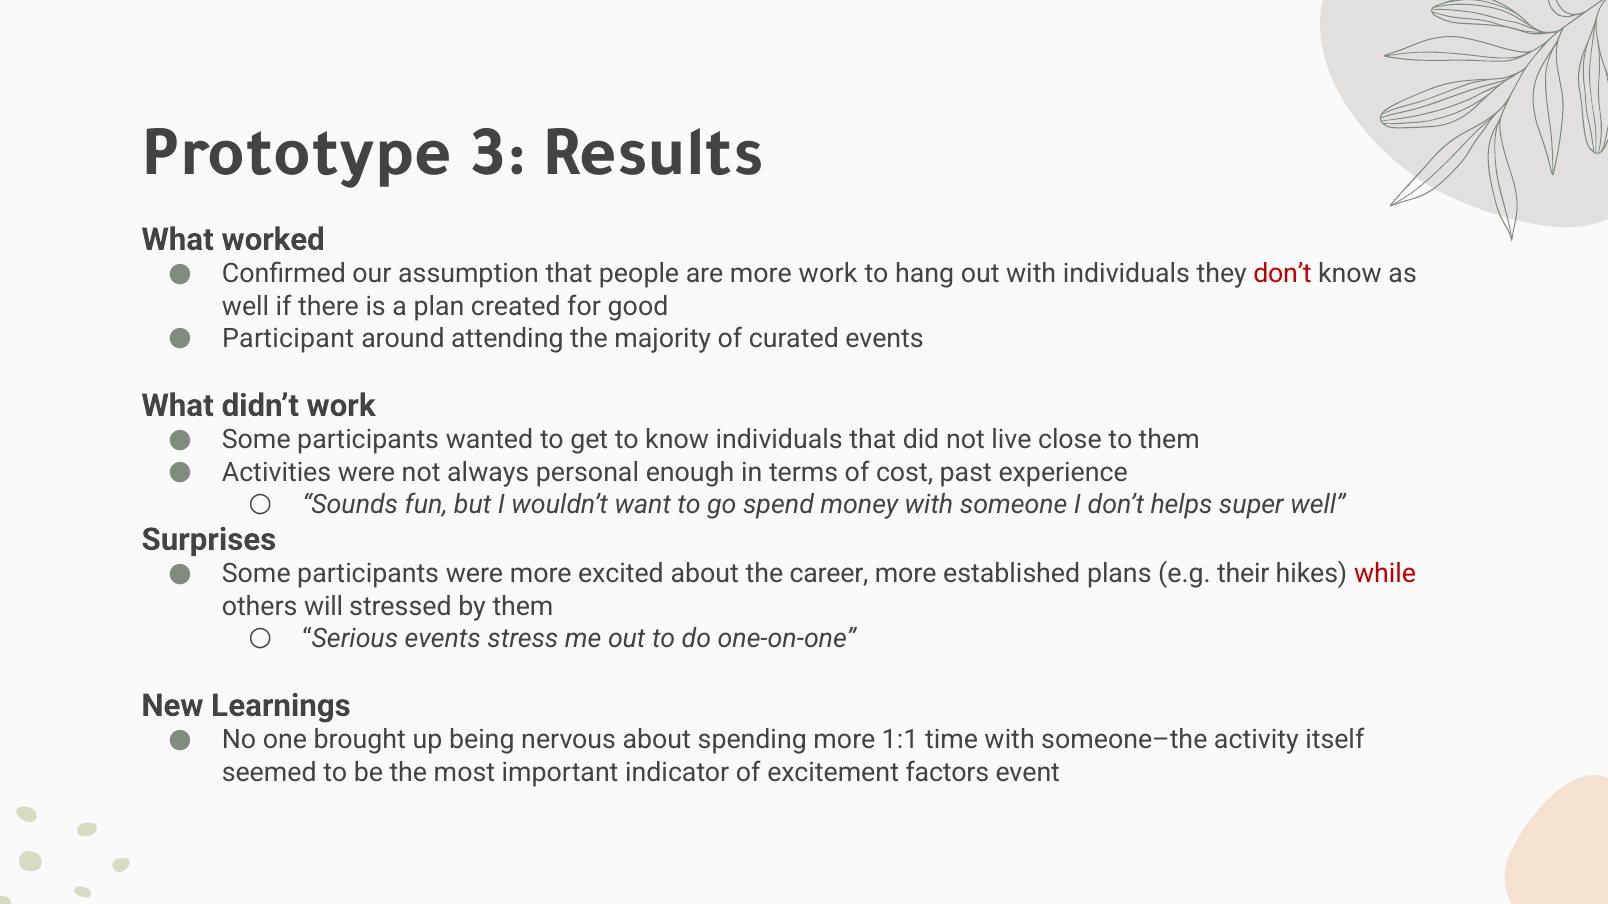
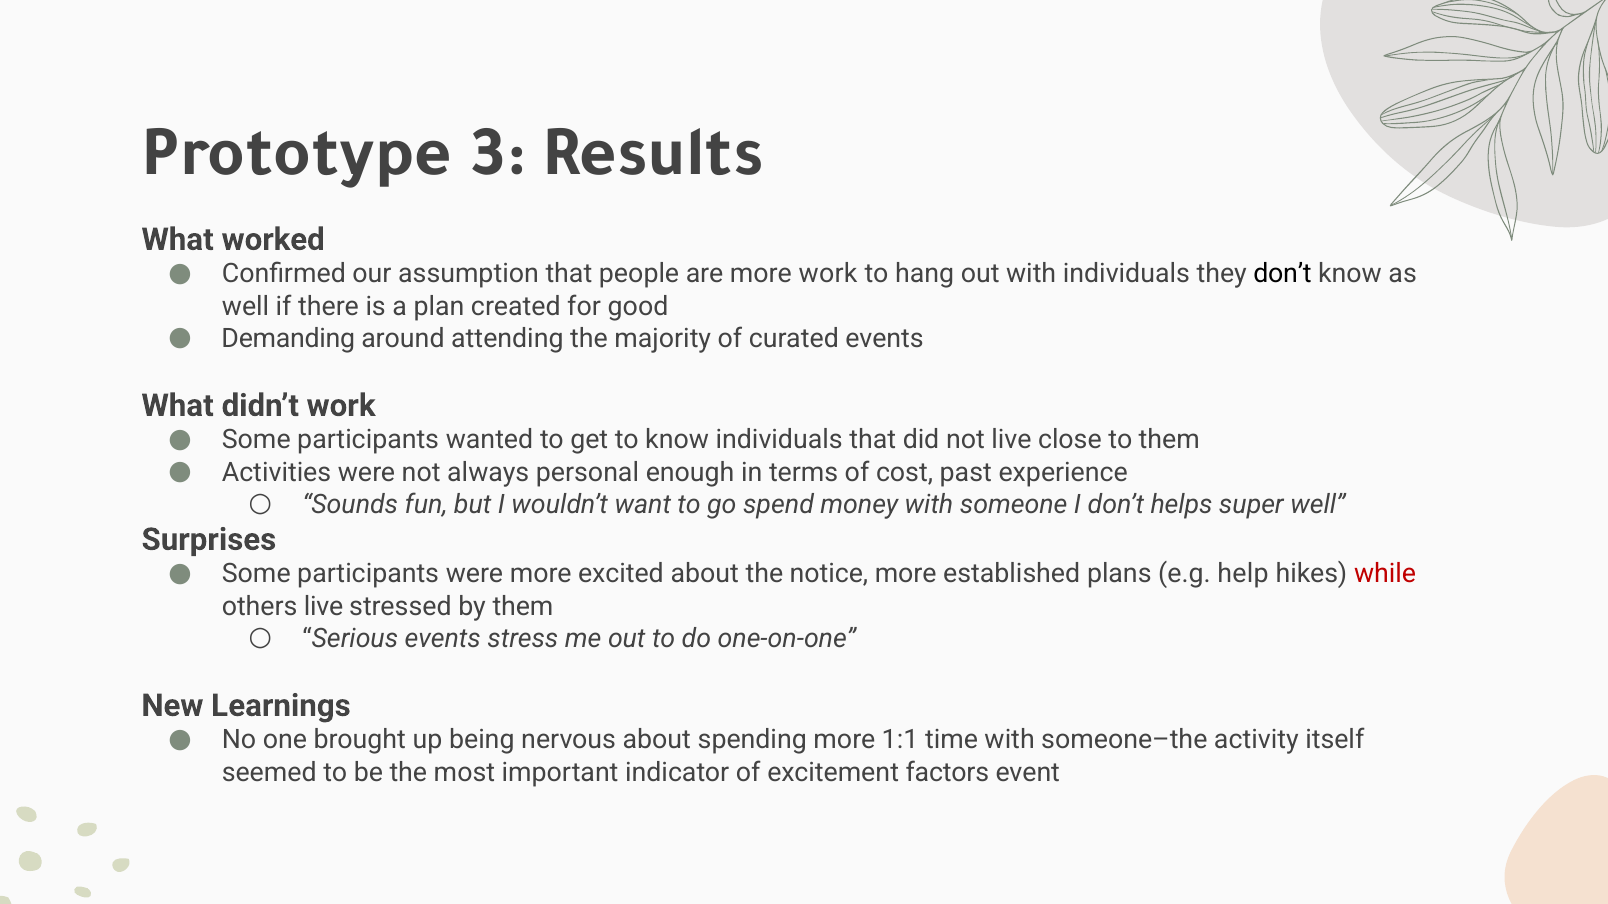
don’t colour: red -> black (1283, 274)
Participant: Participant -> Demanding (288, 339)
career: career -> notice (829, 574)
their: their -> help (1243, 574)
others will: will -> live (324, 607)
